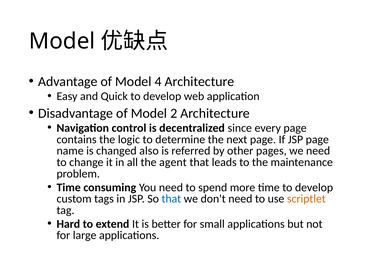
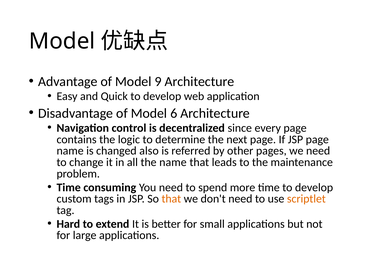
4: 4 -> 9 (158, 81)
2: 2 -> 6 (174, 113)
the agent: agent -> name (173, 162)
that colour: blue -> orange (171, 199)
